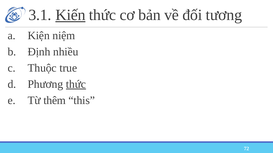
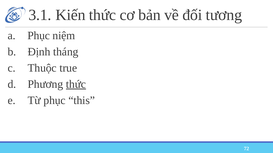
Kiến underline: present -> none (70, 15)
a Kiện: Kiện -> Phục (39, 36)
nhiều: nhiều -> tháng (66, 52)
Từ thêm: thêm -> phục (55, 101)
